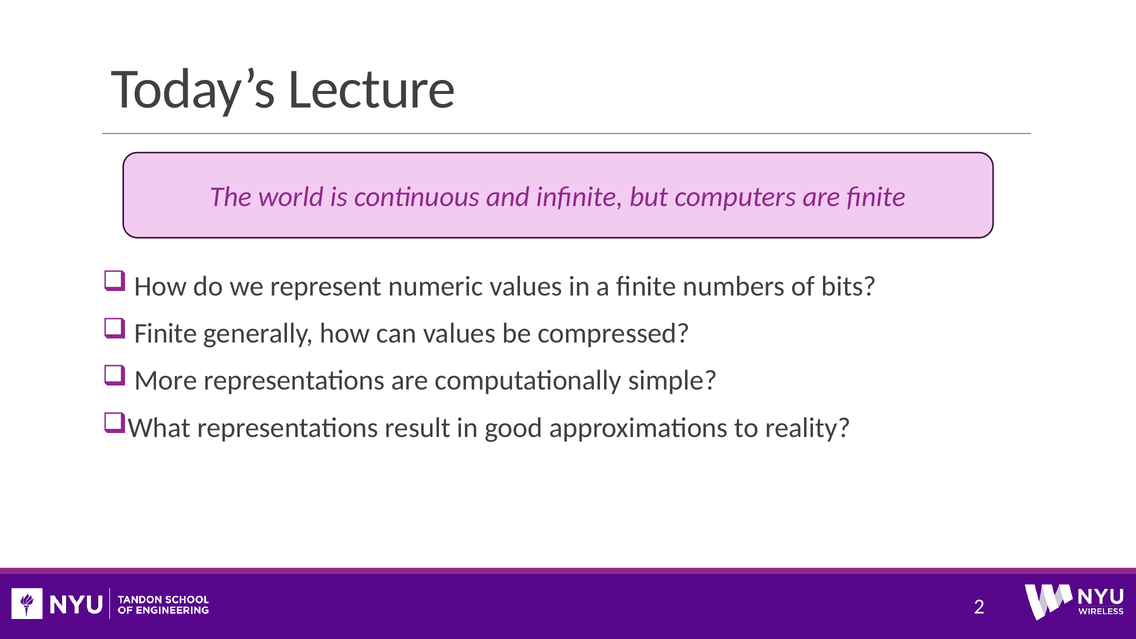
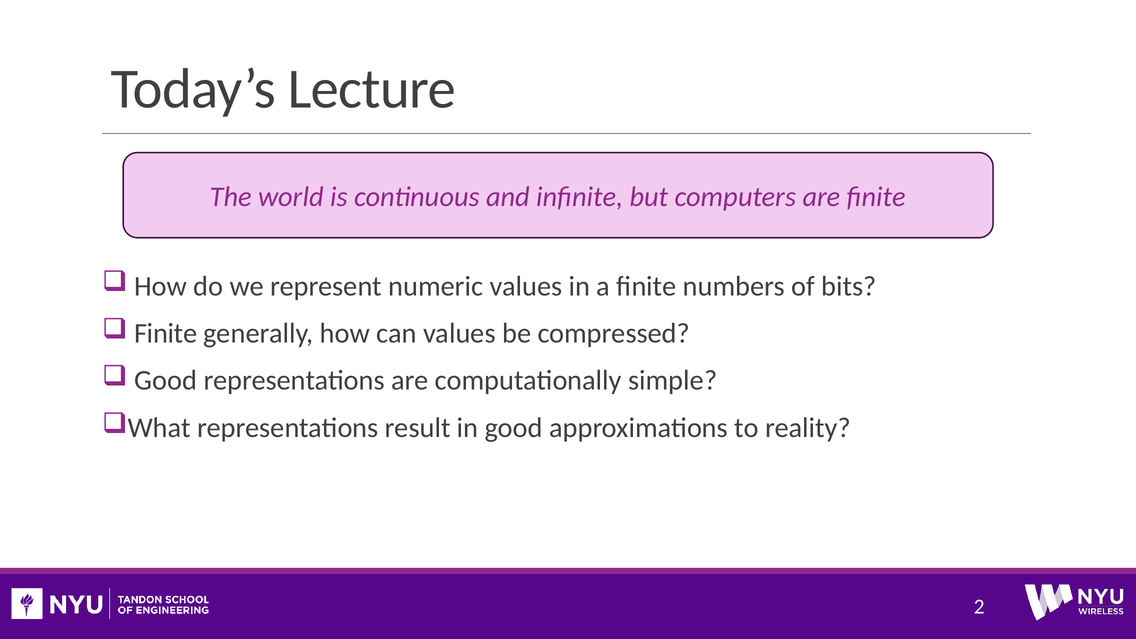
More: More -> Good (166, 381)
